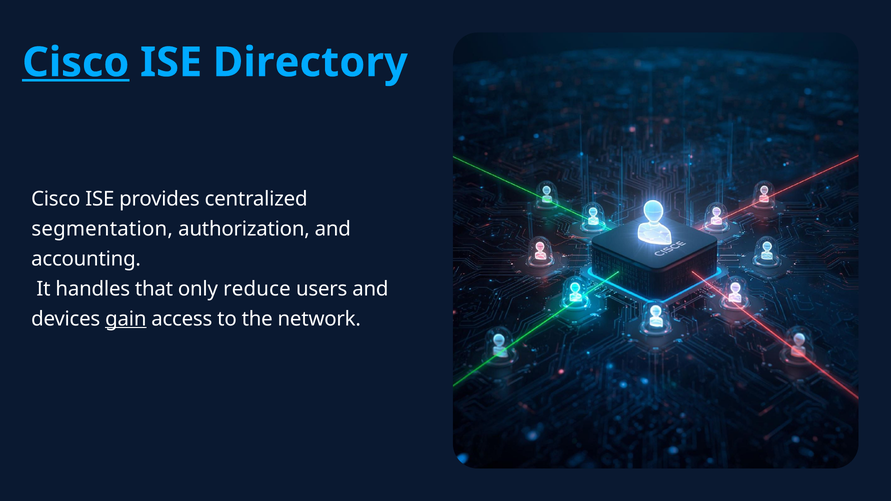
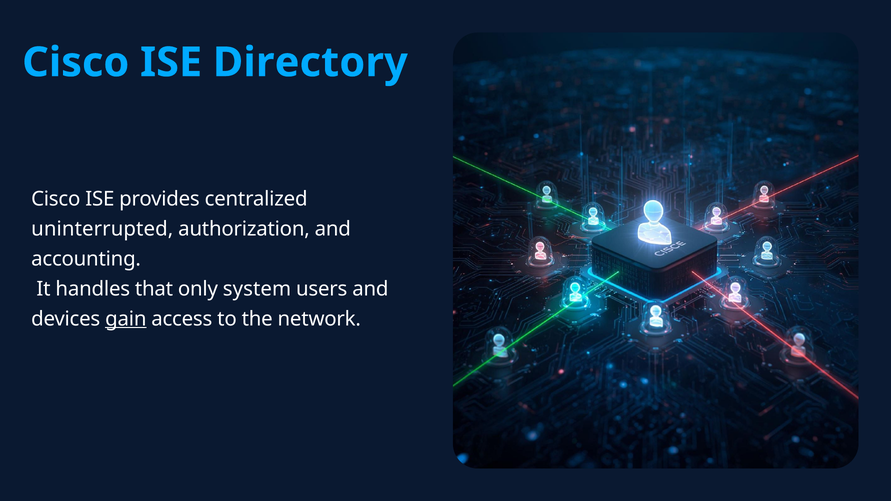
Cisco underline: present -> none (76, 63)
segmentation: segmentation -> uninterrupted (102, 229)
reduce: reduce -> system (257, 289)
